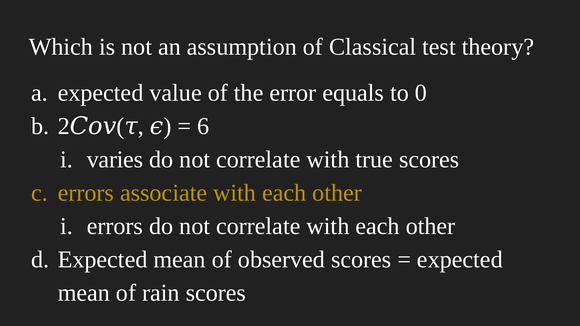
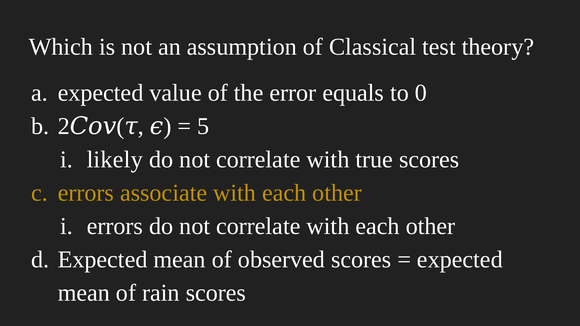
6: 6 -> 5 (203, 126)
varies: varies -> likely (115, 160)
